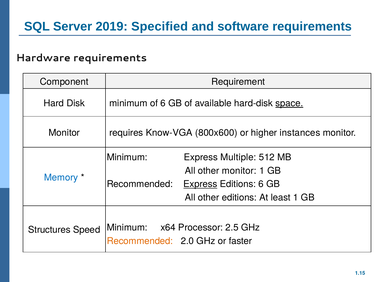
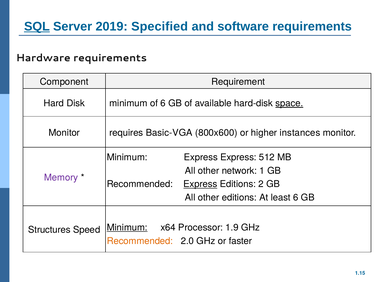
SQL underline: none -> present (37, 27)
Know-VGA: Know-VGA -> Basic-VGA (169, 133)
Express Multiple: Multiple -> Express (238, 157)
other monitor: monitor -> network (239, 171)
Memory colour: blue -> purple (61, 177)
Editions 6: 6 -> 2 (261, 184)
least 1: 1 -> 6 (296, 198)
Minimum underline: none -> present (127, 227)
2.5: 2.5 -> 1.9 (232, 227)
